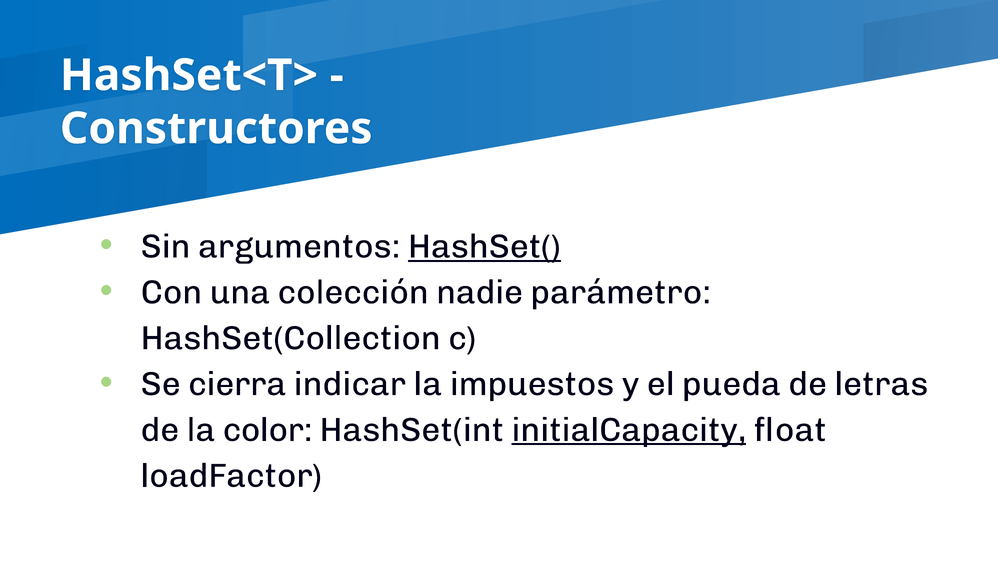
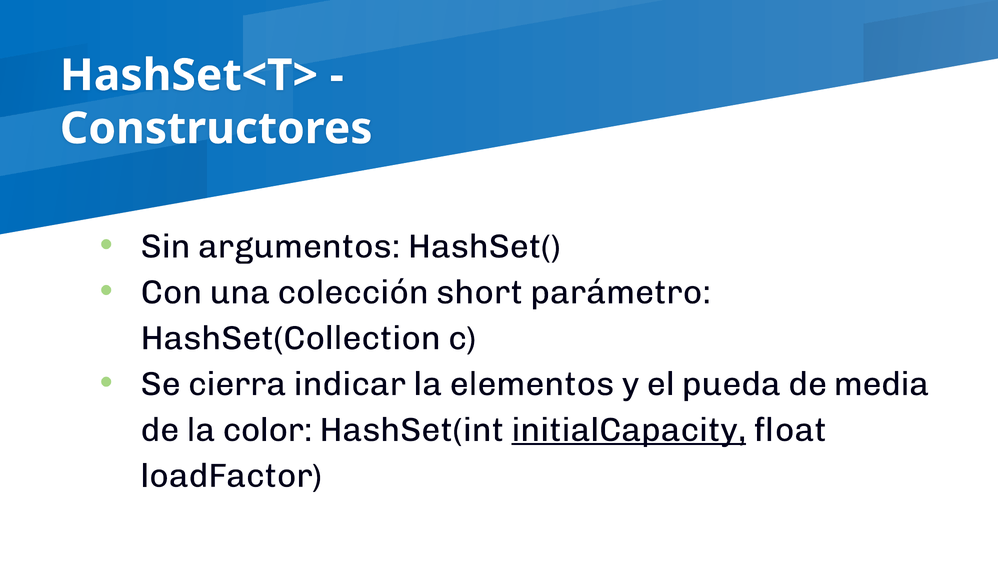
HashSet( underline: present -> none (484, 247)
nadie: nadie -> short (480, 293)
impuestos: impuestos -> elementos (532, 384)
letras: letras -> media (882, 384)
